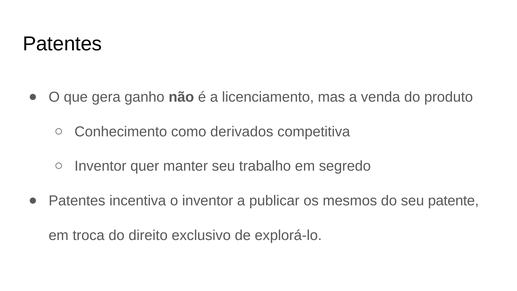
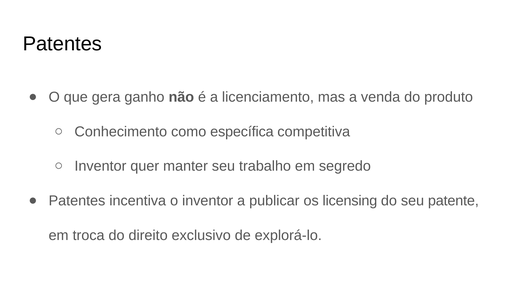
derivados: derivados -> específica (242, 132)
mesmos: mesmos -> licensing (350, 201)
